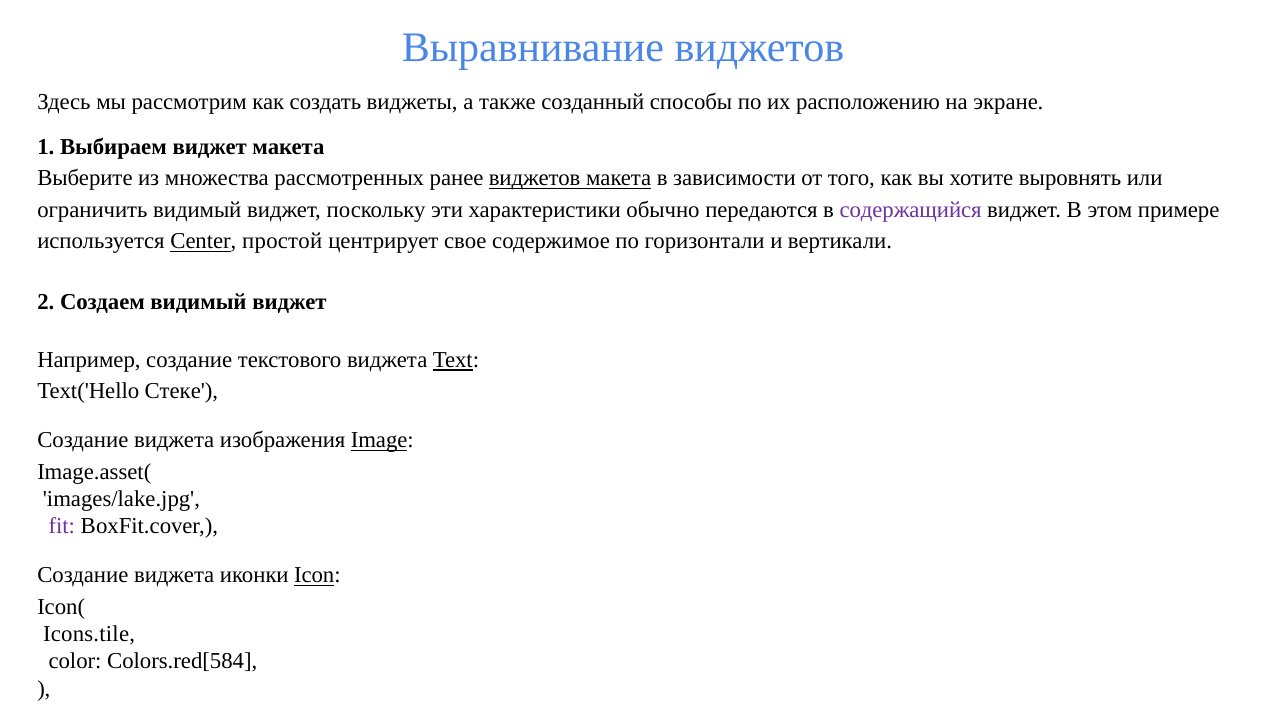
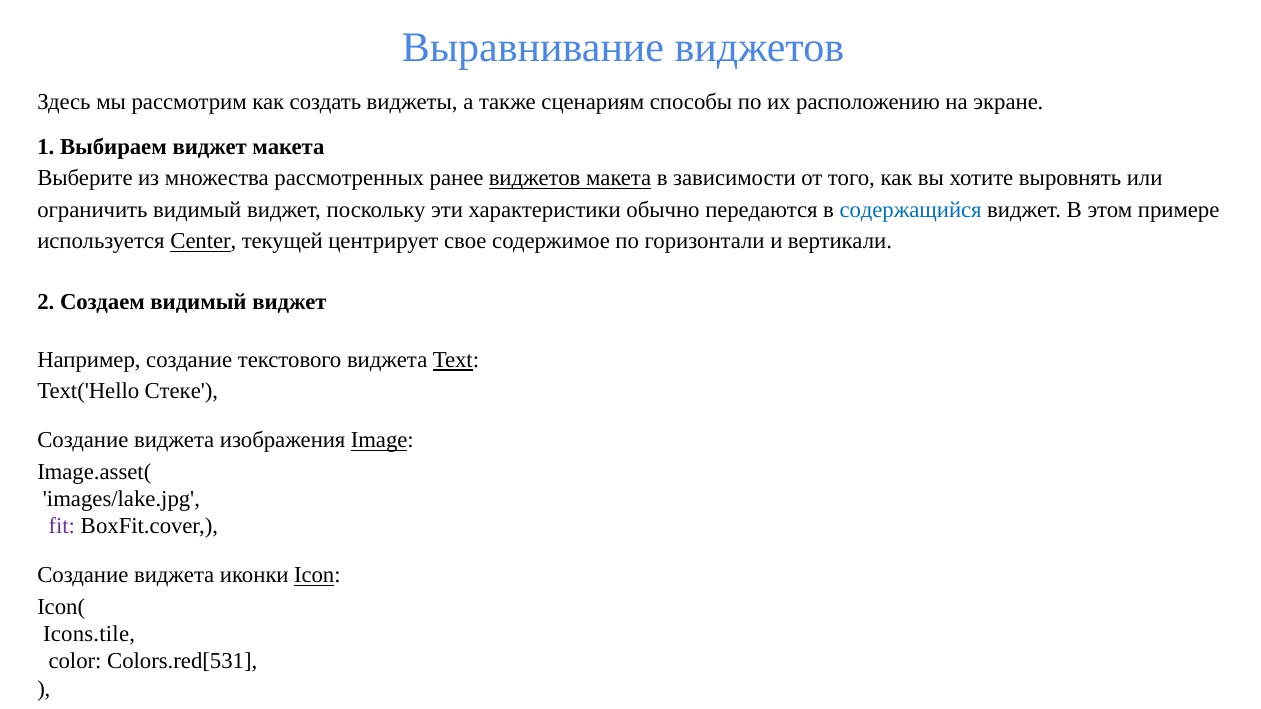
созданный: созданный -> сценариям (593, 102)
содержащийся colour: purple -> blue (911, 210)
простой: простой -> текущей (282, 241)
Colors.red[584: Colors.red[584 -> Colors.red[531 (182, 662)
